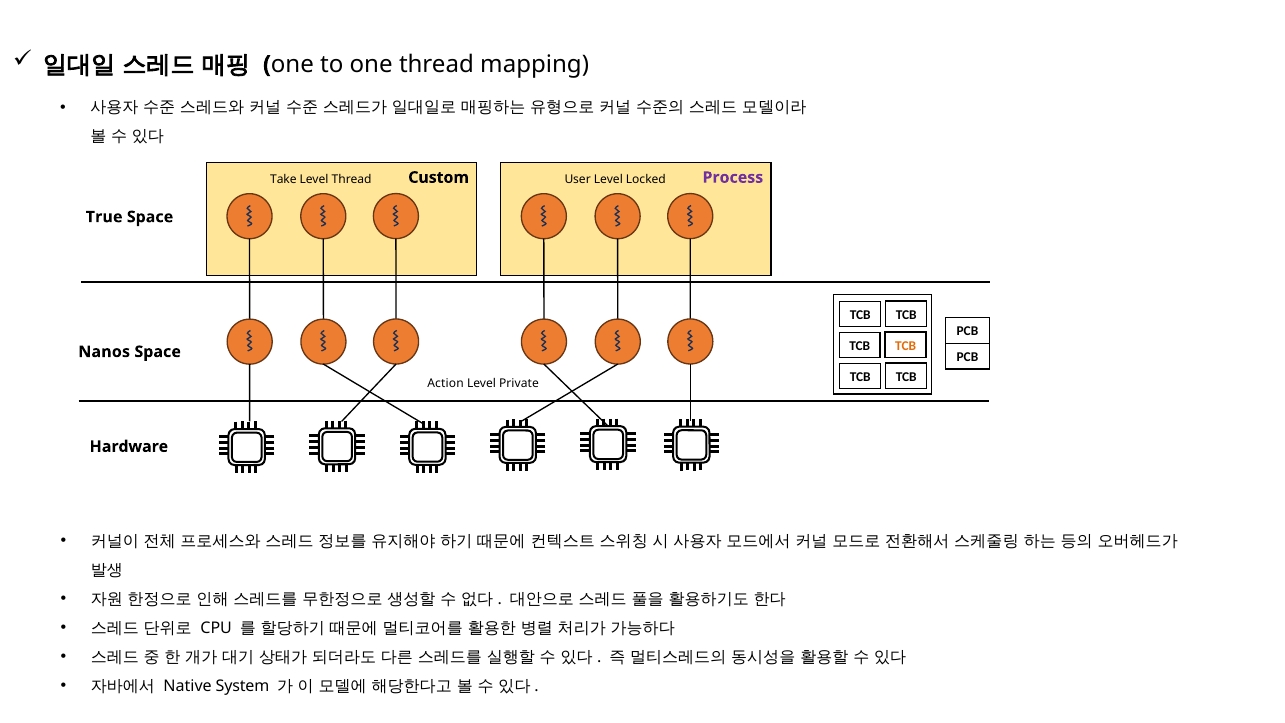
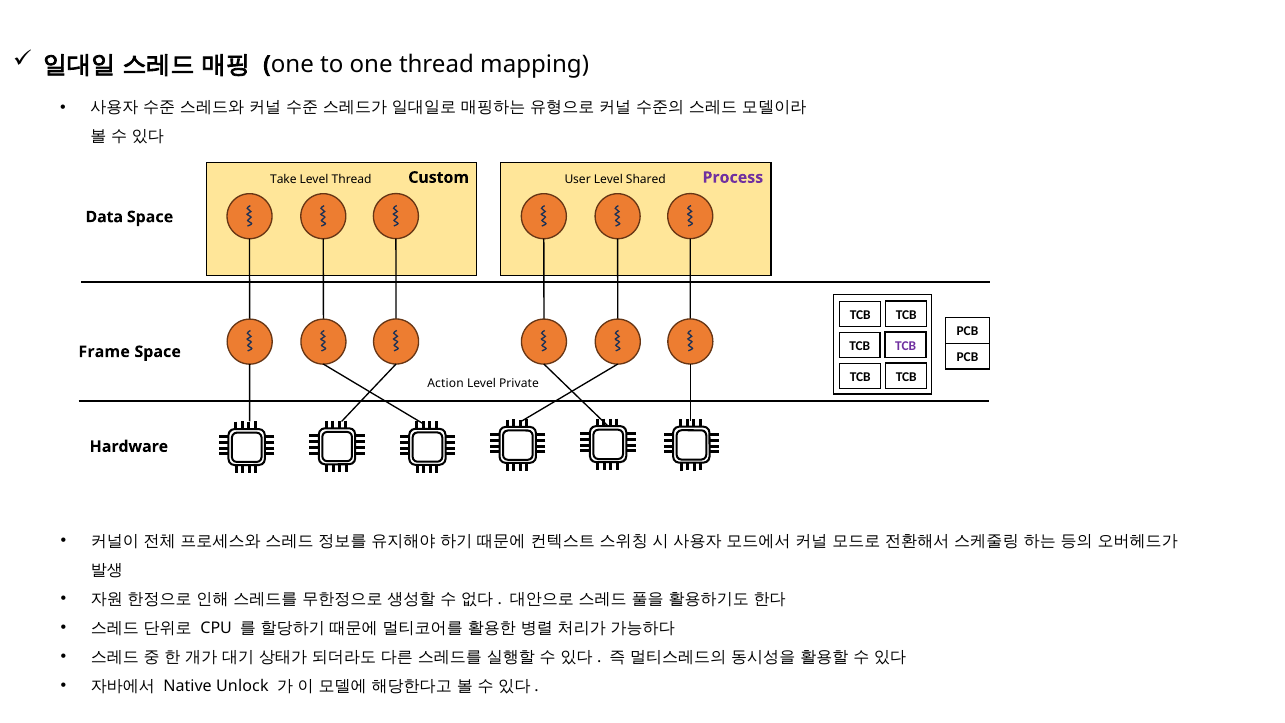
Locked: Locked -> Shared (646, 180)
True: True -> Data (104, 217)
TCB colour: orange -> purple (906, 346)
Nanos: Nanos -> Frame (104, 352)
System: System -> Unlock (242, 686)
